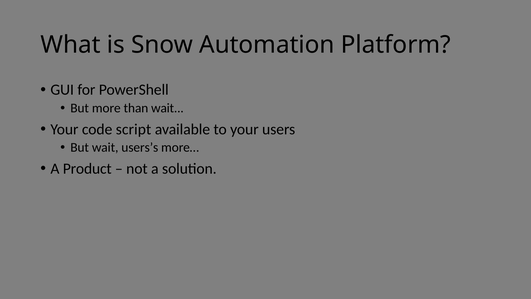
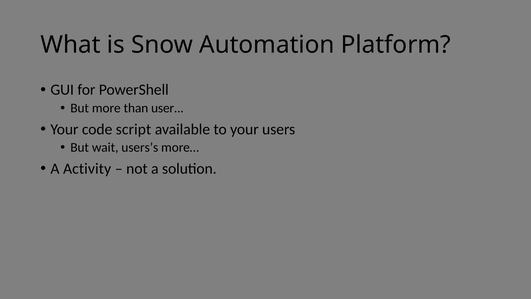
than wait: wait -> user (167, 108)
Product: Product -> Activity (87, 168)
